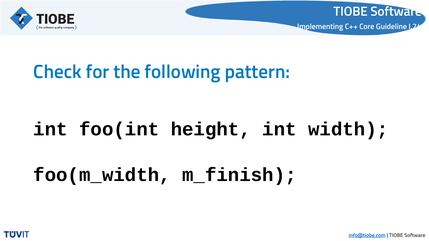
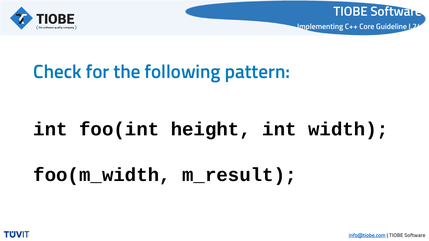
m_finish: m_finish -> m_result (239, 175)
